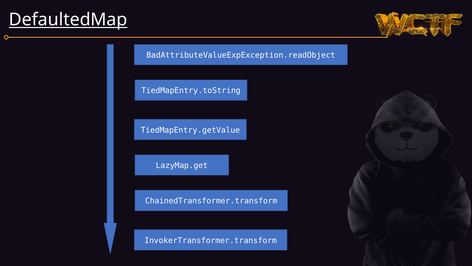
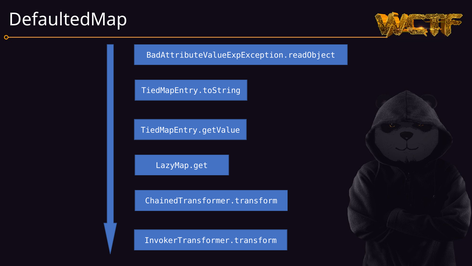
DefaultedMap underline: present -> none (68, 20)
